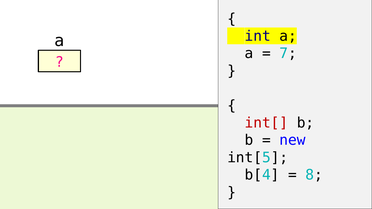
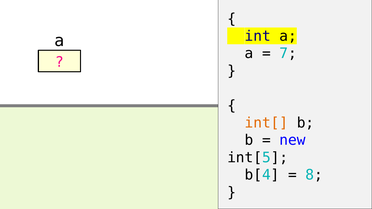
int[ colour: red -> orange (266, 123)
